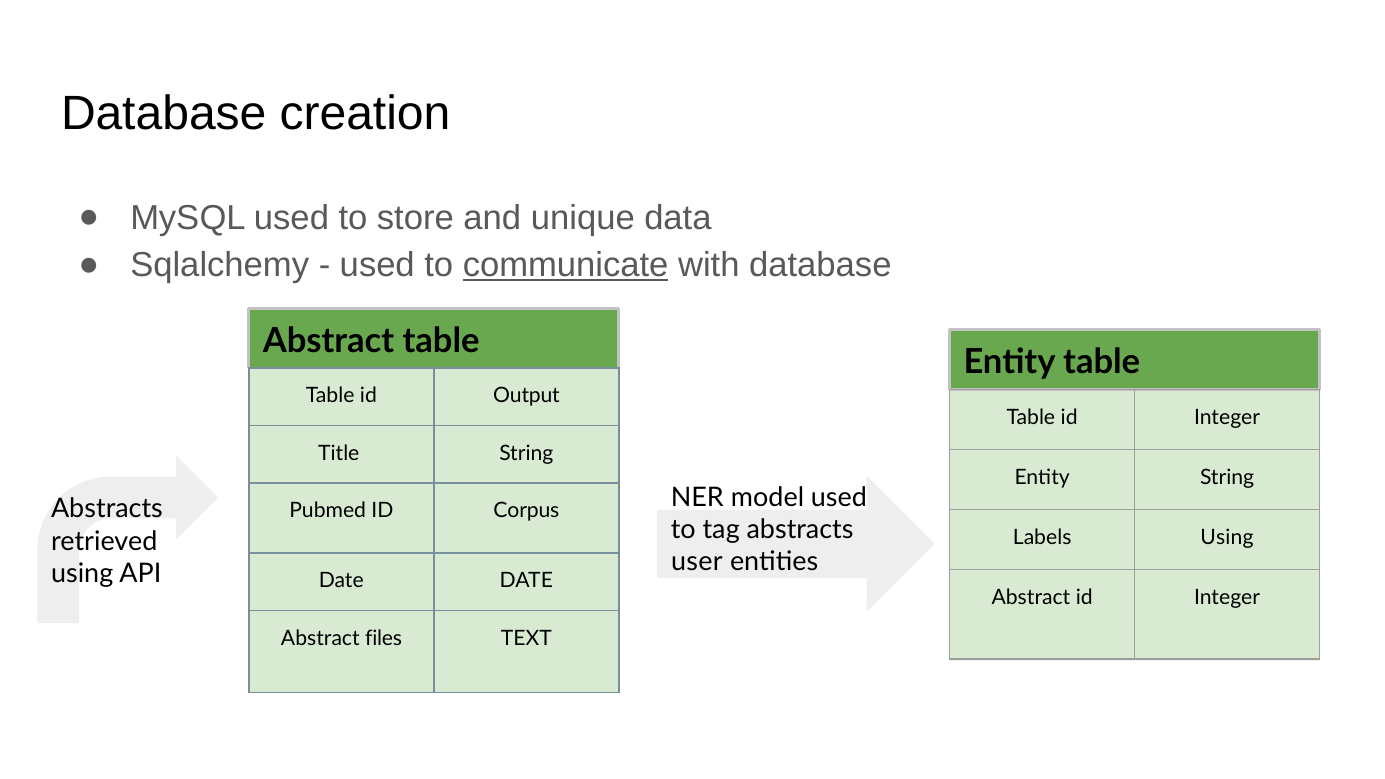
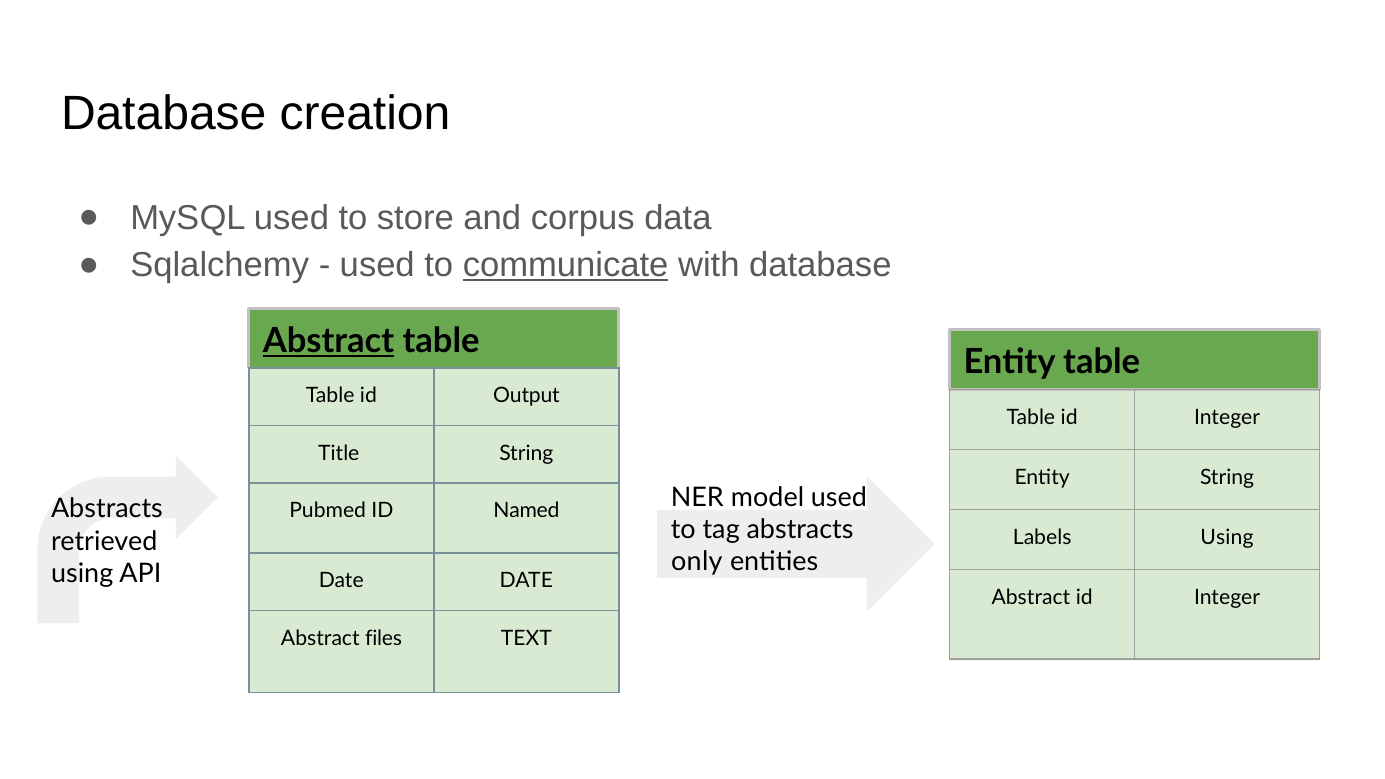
unique: unique -> corpus (583, 218)
Abstract underline: none -> present (329, 341)
Corpus: Corpus -> Named (526, 511)
user: user -> only (697, 562)
